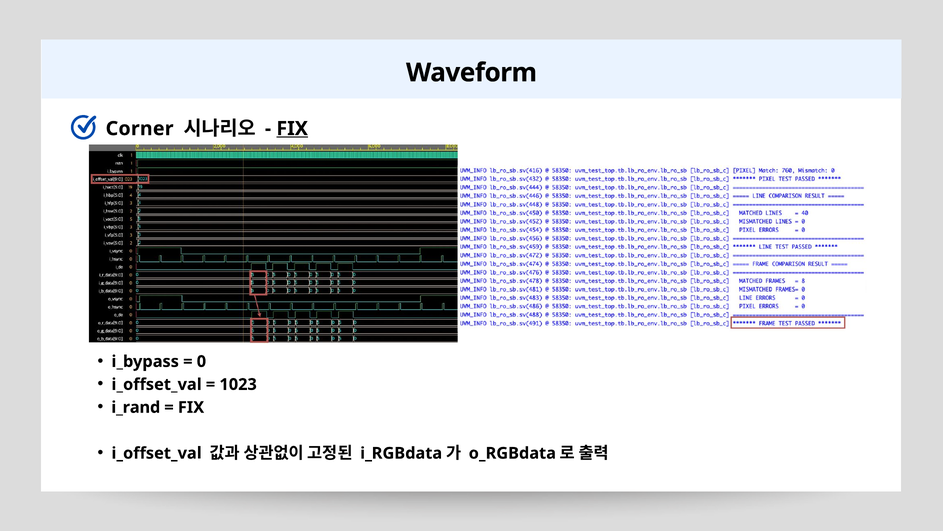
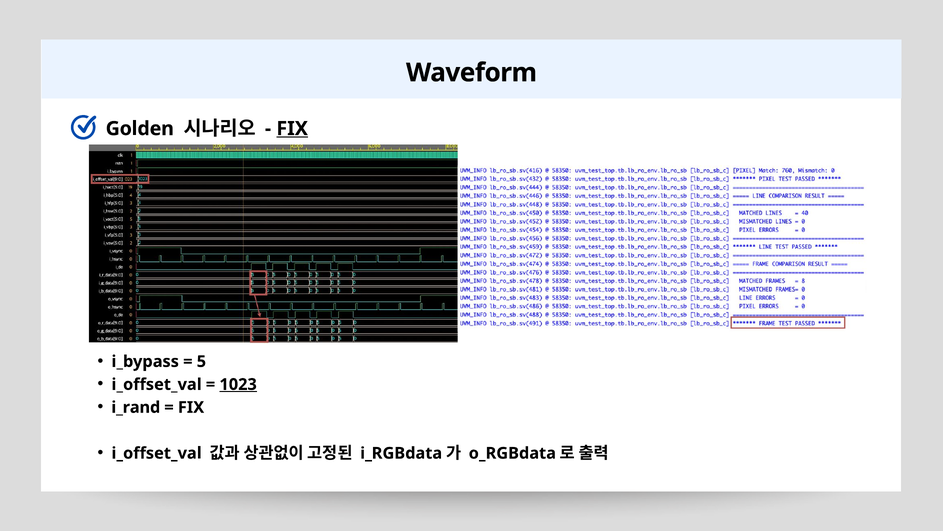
Corner: Corner -> Golden (140, 129)
0: 0 -> 5 (201, 361)
1023 underline: none -> present (238, 384)
